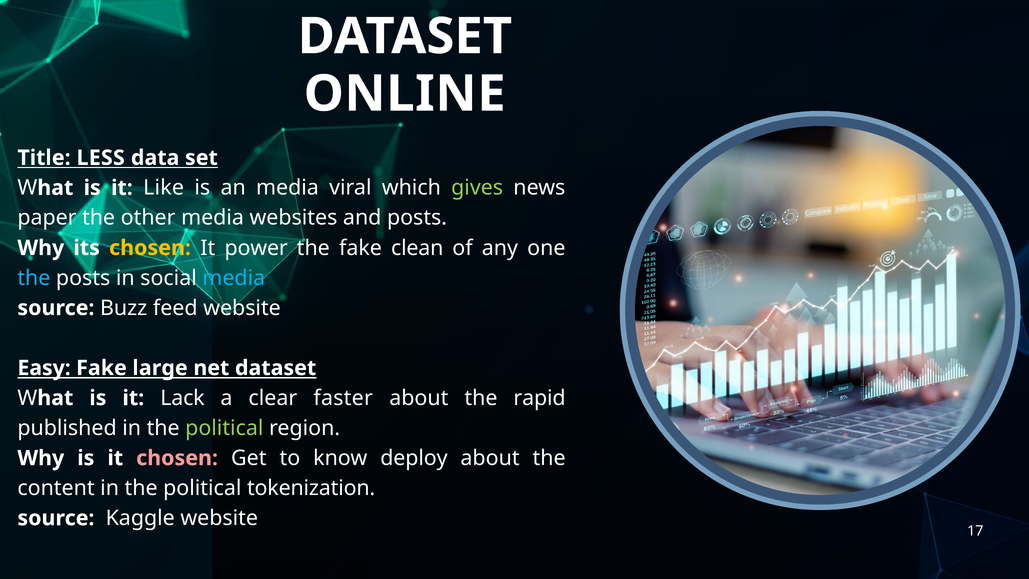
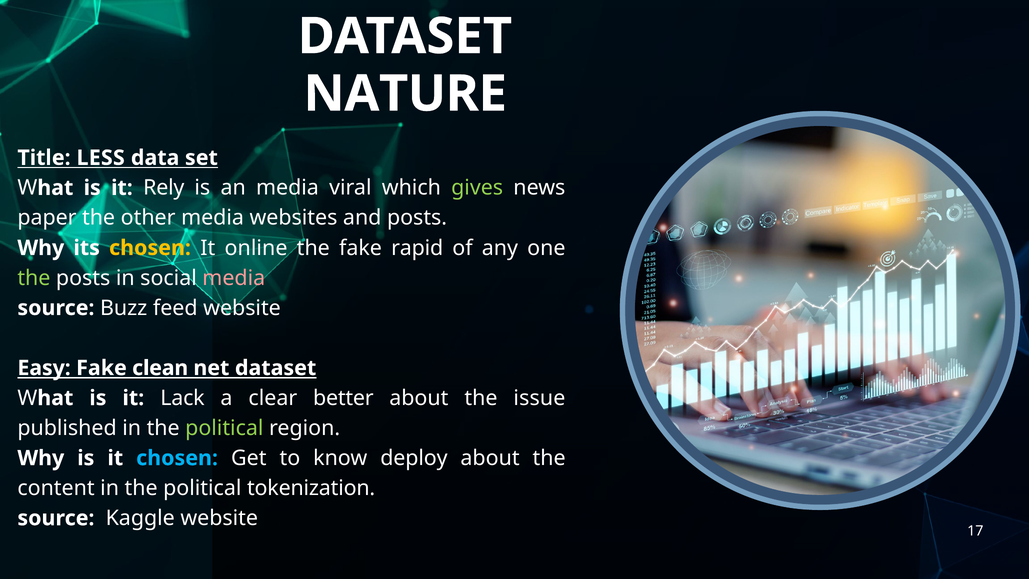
ONLINE: ONLINE -> NATURE (405, 94)
Like: Like -> Rely (164, 188)
power: power -> online (256, 248)
clean: clean -> rapid (417, 248)
the colour: light blue -> light green (34, 278)
media colour: light blue -> pink (234, 278)
large: large -> clean (160, 368)
faster: faster -> better (343, 398)
rapid: rapid -> issue (539, 398)
chosen colour: pink -> light blue (177, 458)
